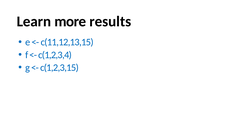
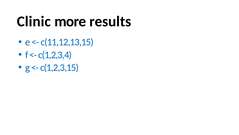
Learn: Learn -> Clinic (34, 21)
